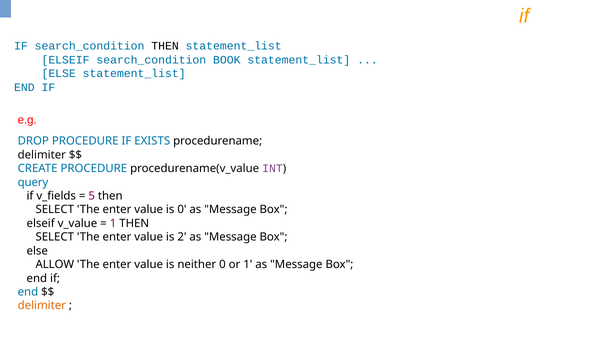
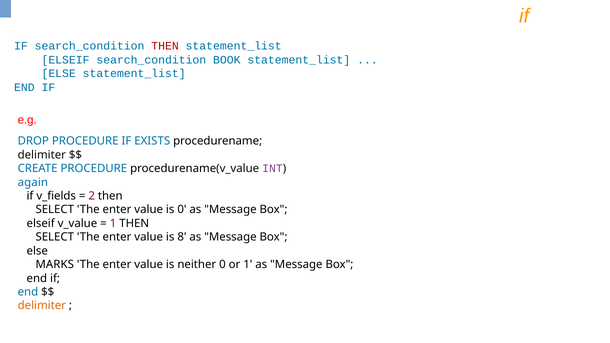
THEN colour: black -> red (165, 46)
query: query -> again (33, 182)
5: 5 -> 2 (92, 196)
2: 2 -> 8 (182, 237)
ALLOW: ALLOW -> MARKS (55, 265)
